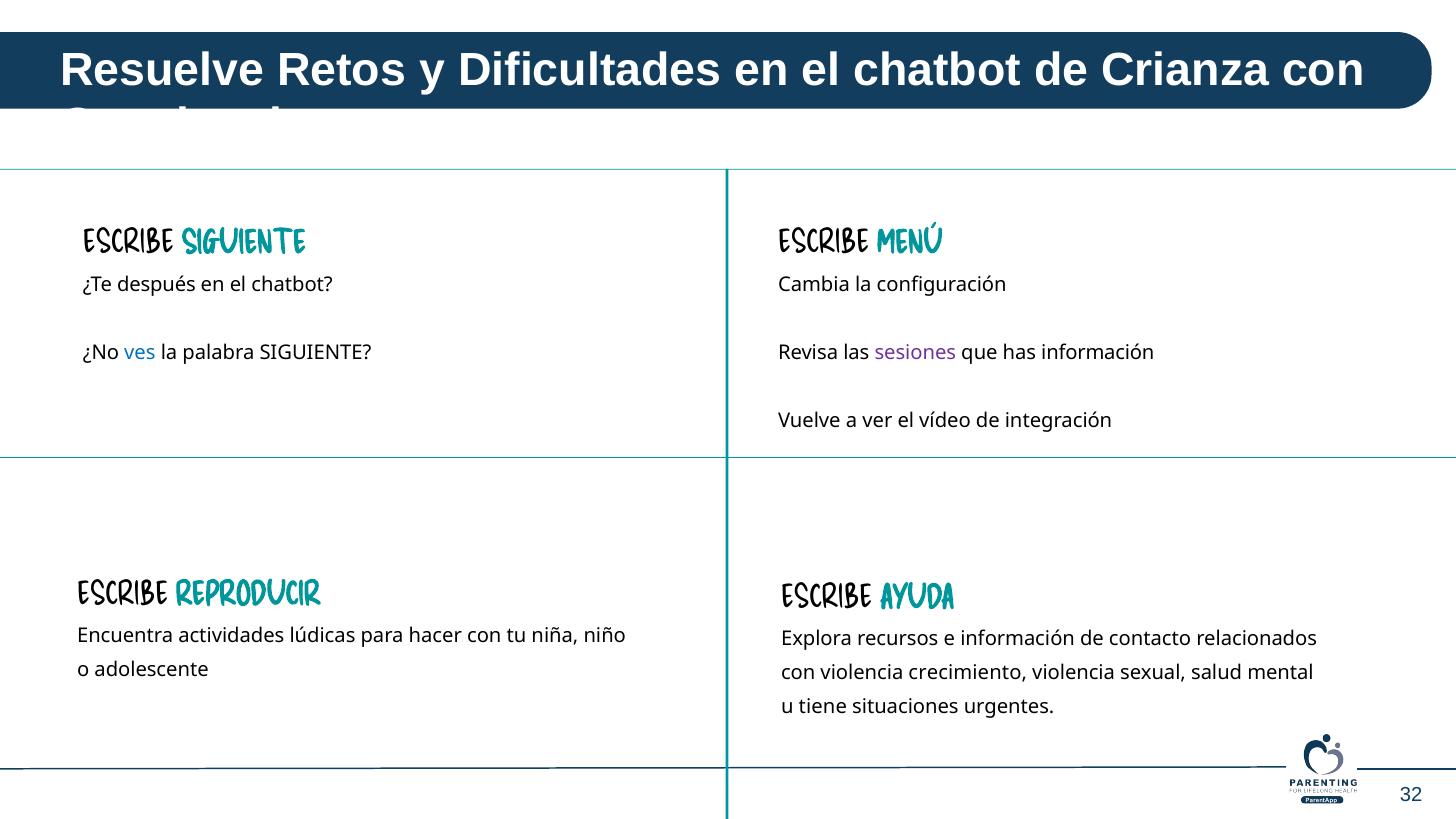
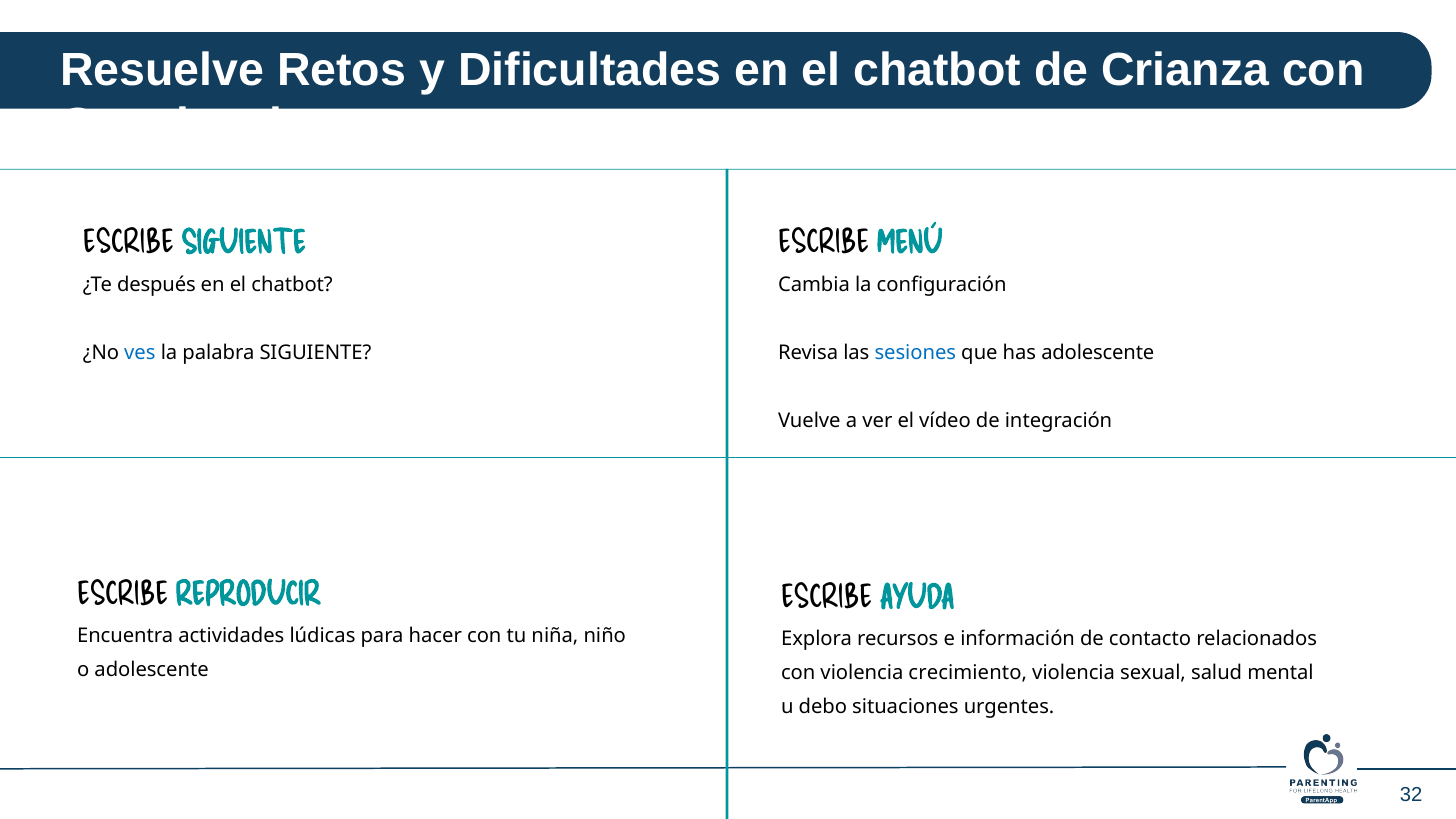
sesiones colour: purple -> blue (915, 352)
has información: información -> adolescente (1098, 352)
tiene: tiene -> debo (823, 707)
